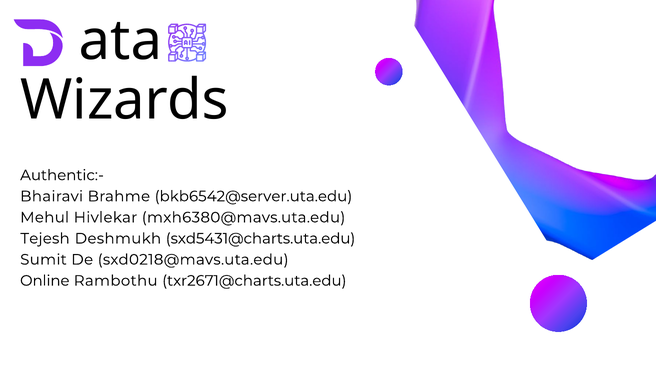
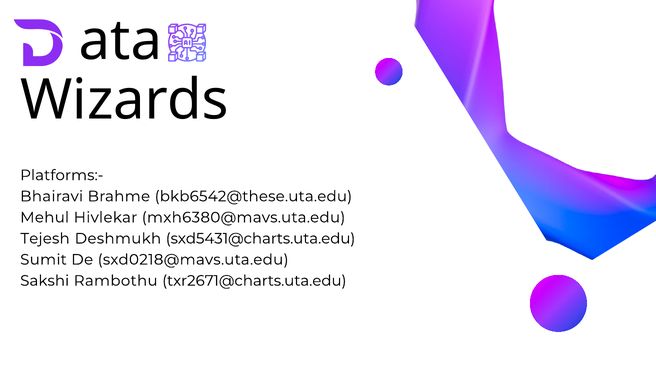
Authentic:-: Authentic:- -> Platforms:- (62, 175)
bkb6542@server.uta.edu: bkb6542@server.uta.edu -> bkb6542@these.uta.edu (253, 196)
Online: Online -> Sakshi (45, 281)
